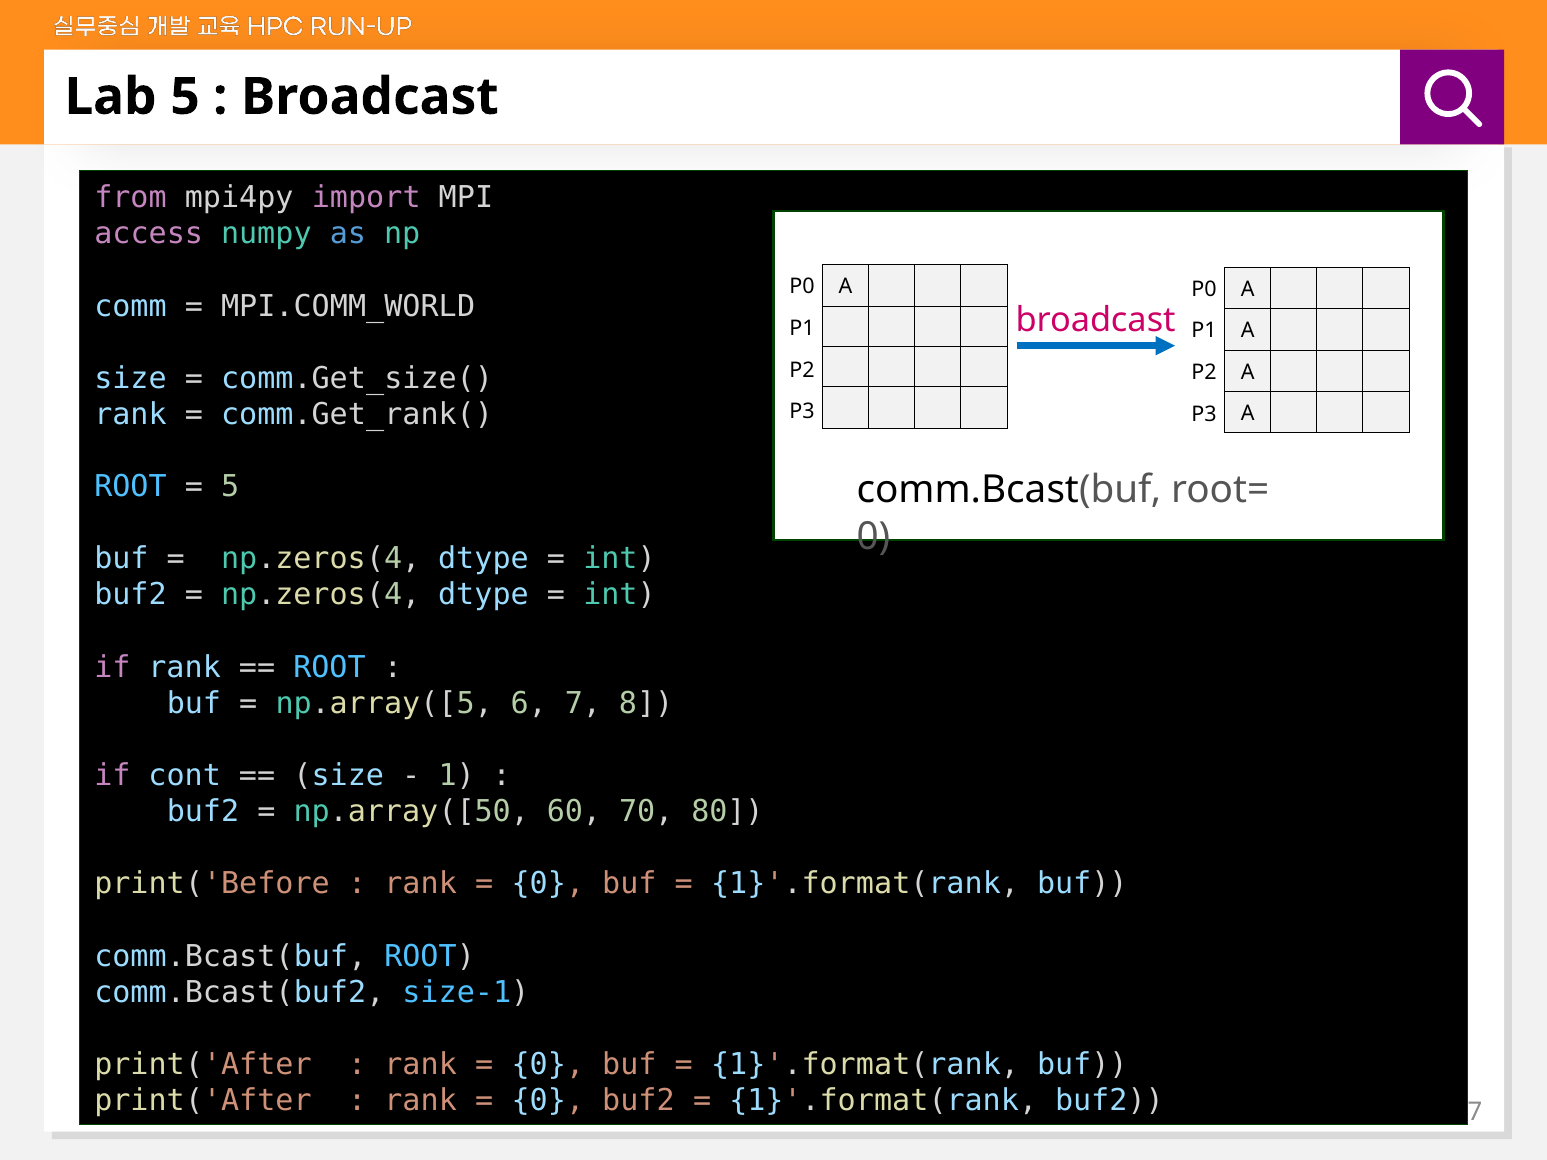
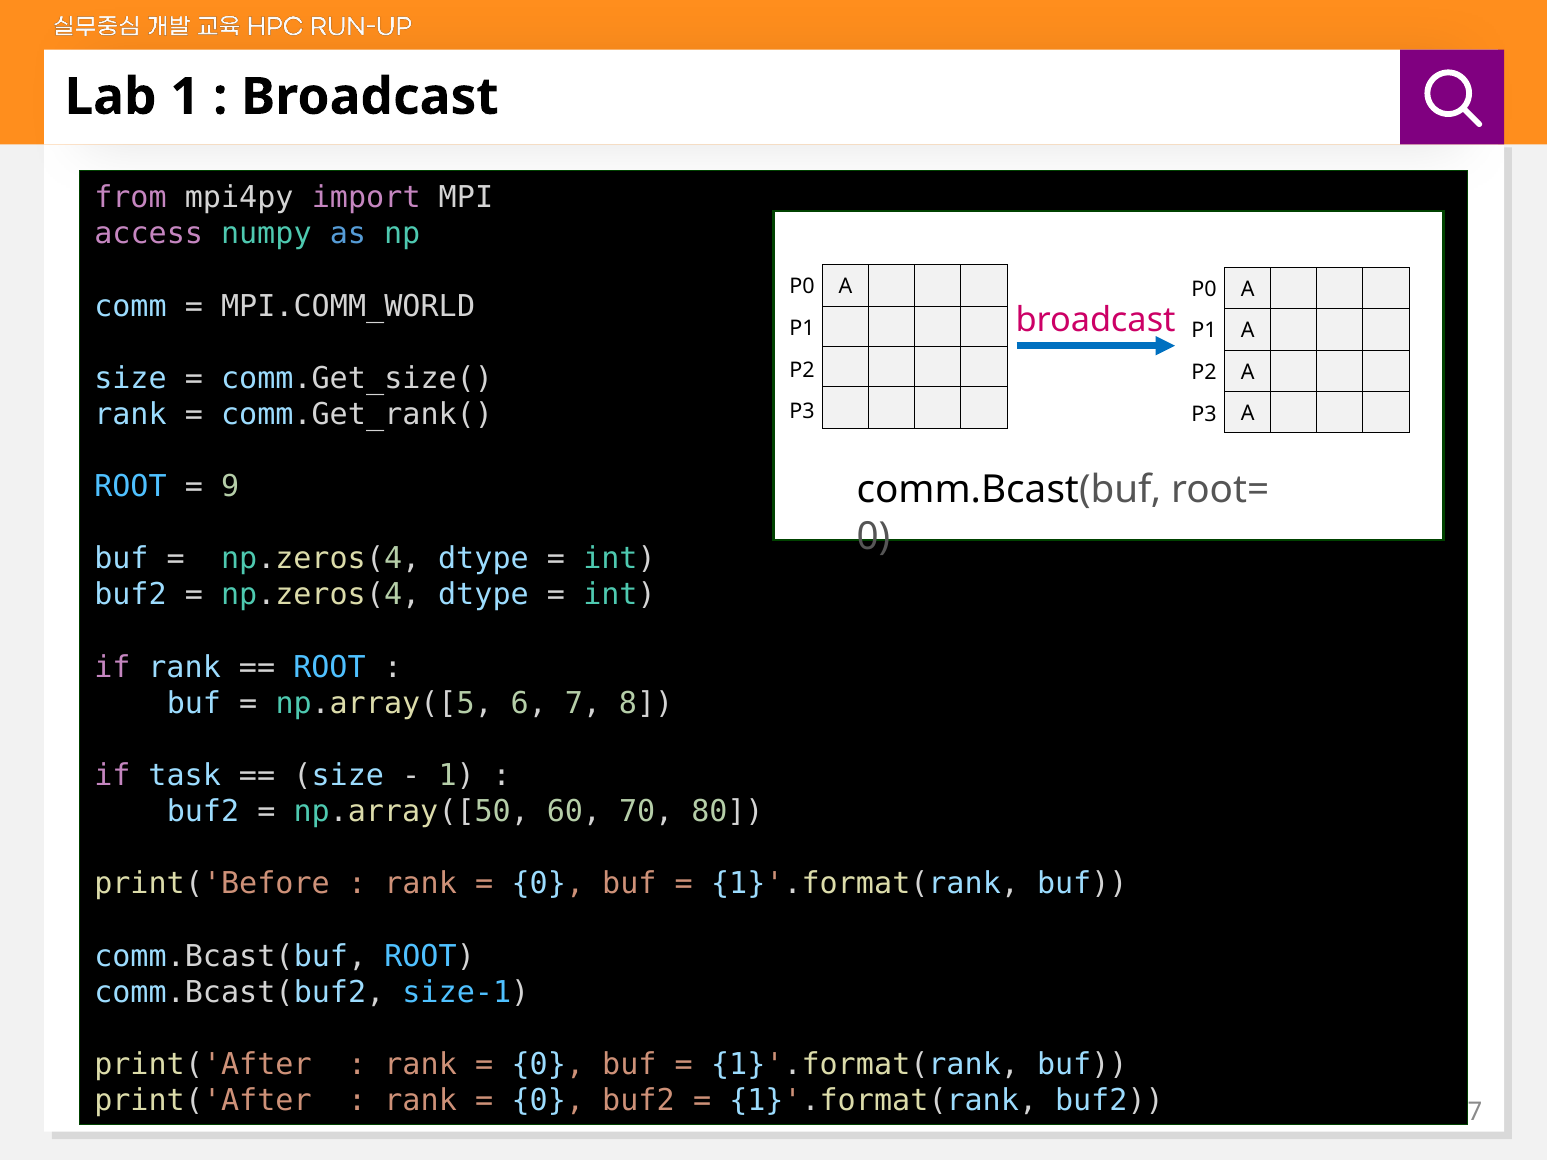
Lab 5: 5 -> 1 (185, 97)
5: 5 -> 9 (230, 487)
cont: cont -> task (185, 776)
